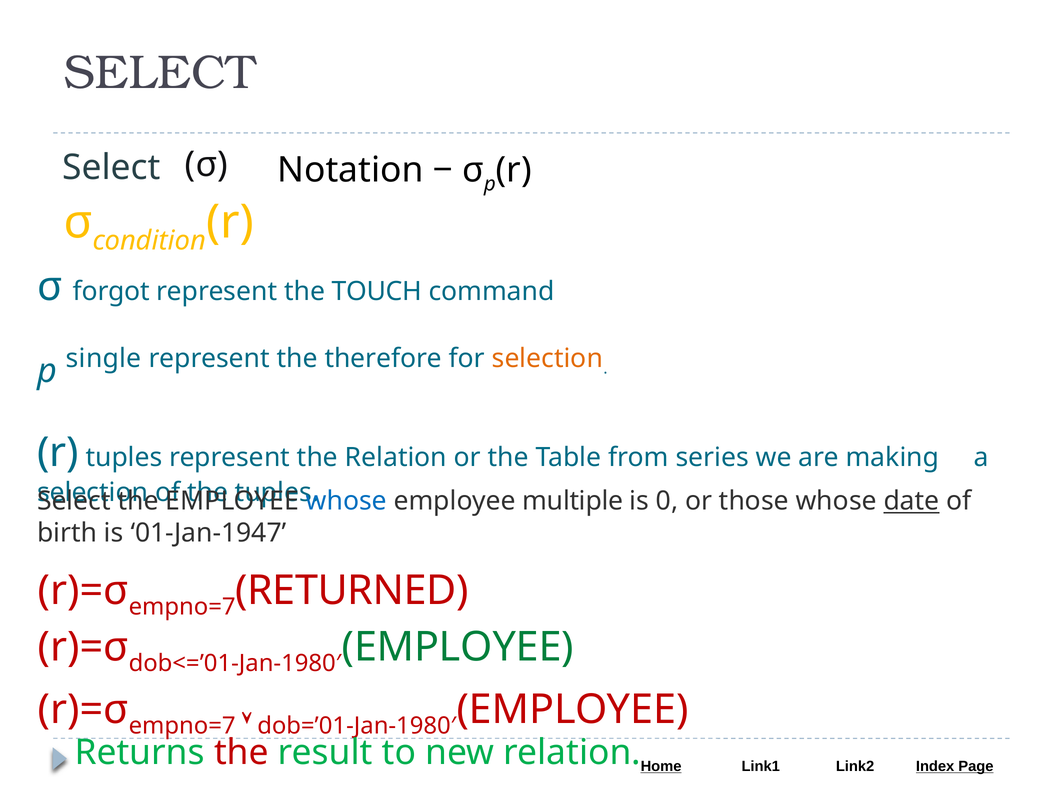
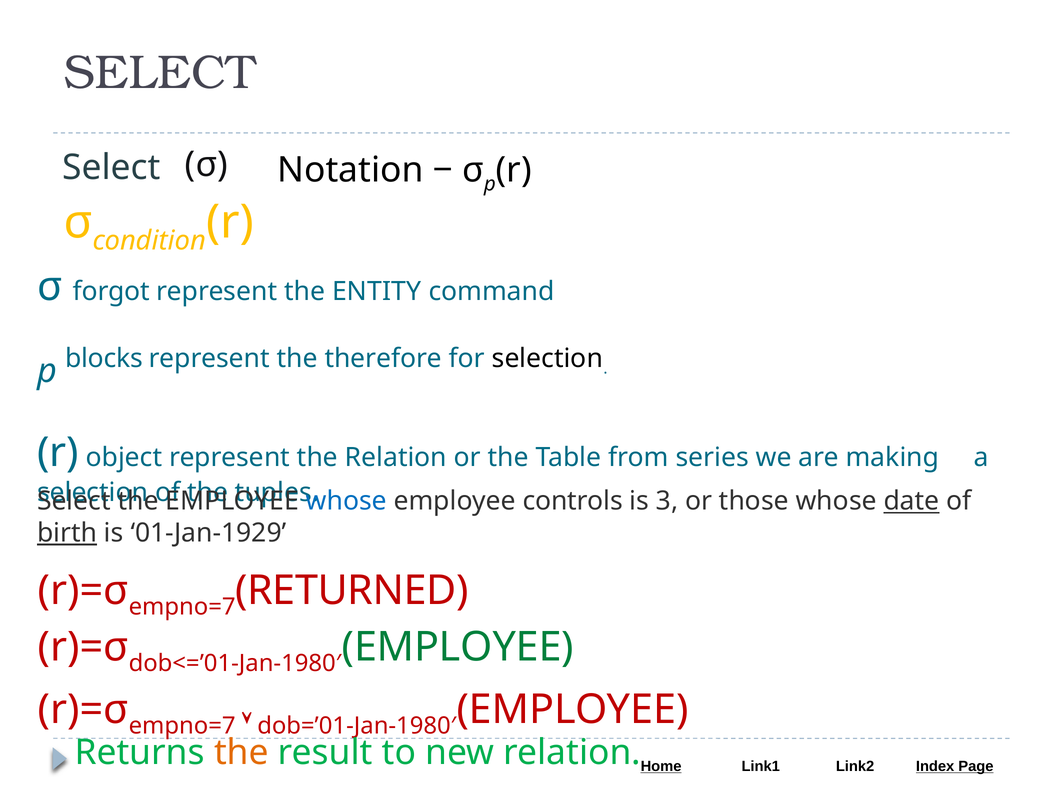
TOUCH: TOUCH -> ENTITY (377, 291)
single: single -> blocks (104, 359)
selection colour: orange -> black (547, 359)
r tuples: tuples -> object (124, 458)
multiple: multiple -> controls (573, 501)
0: 0 -> 3 (667, 501)
birth underline: none -> present (67, 533)
01-Jan-1947: 01-Jan-1947 -> 01-Jan-1929 (208, 533)
the colour: red -> orange (241, 753)
